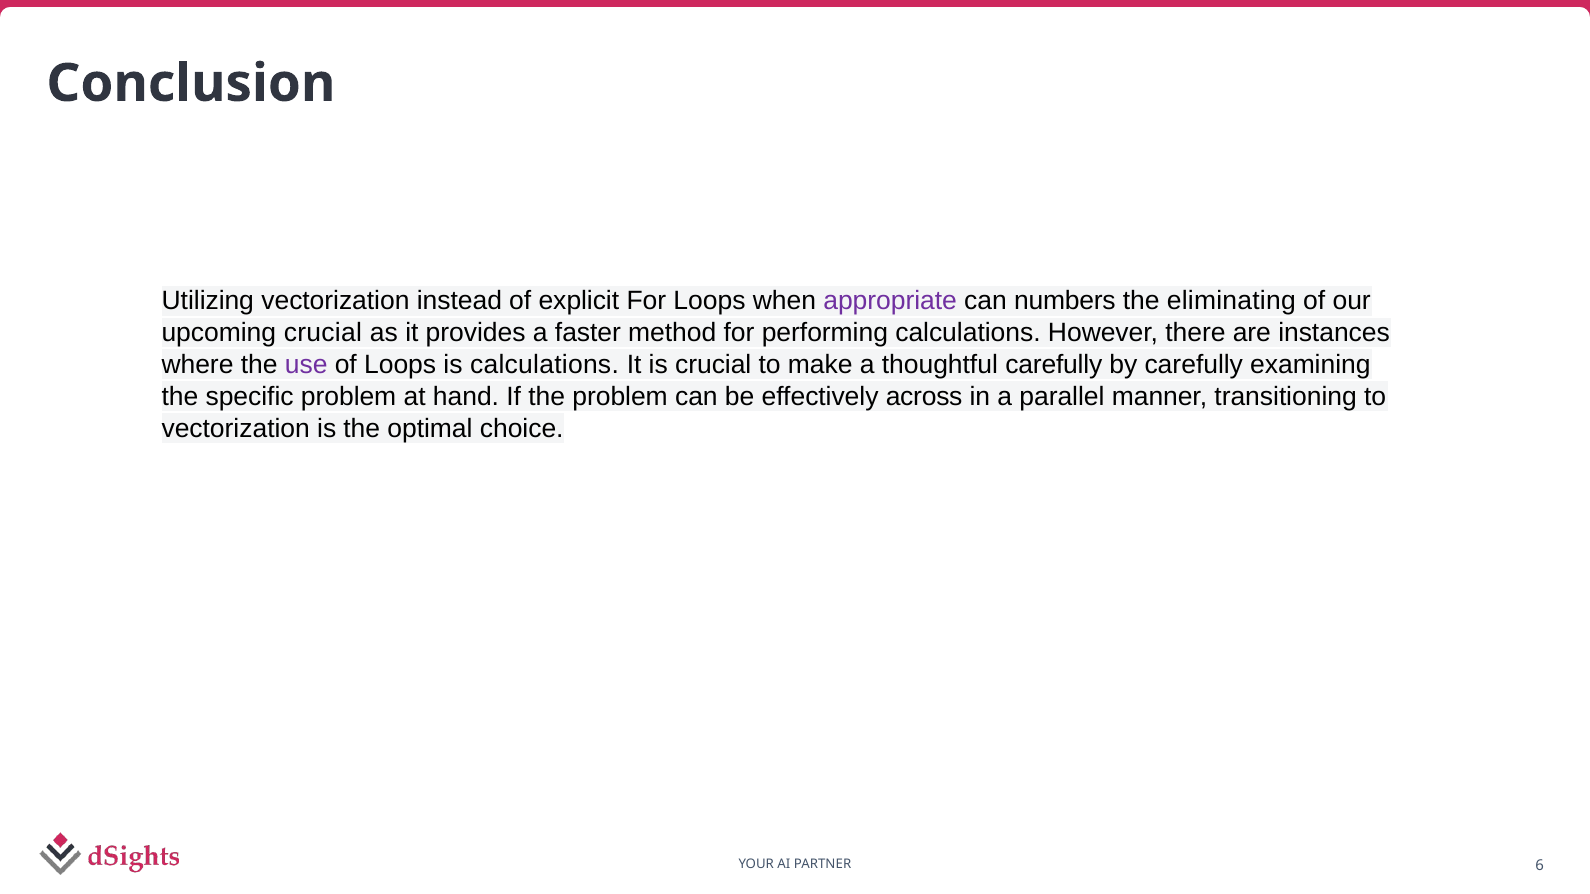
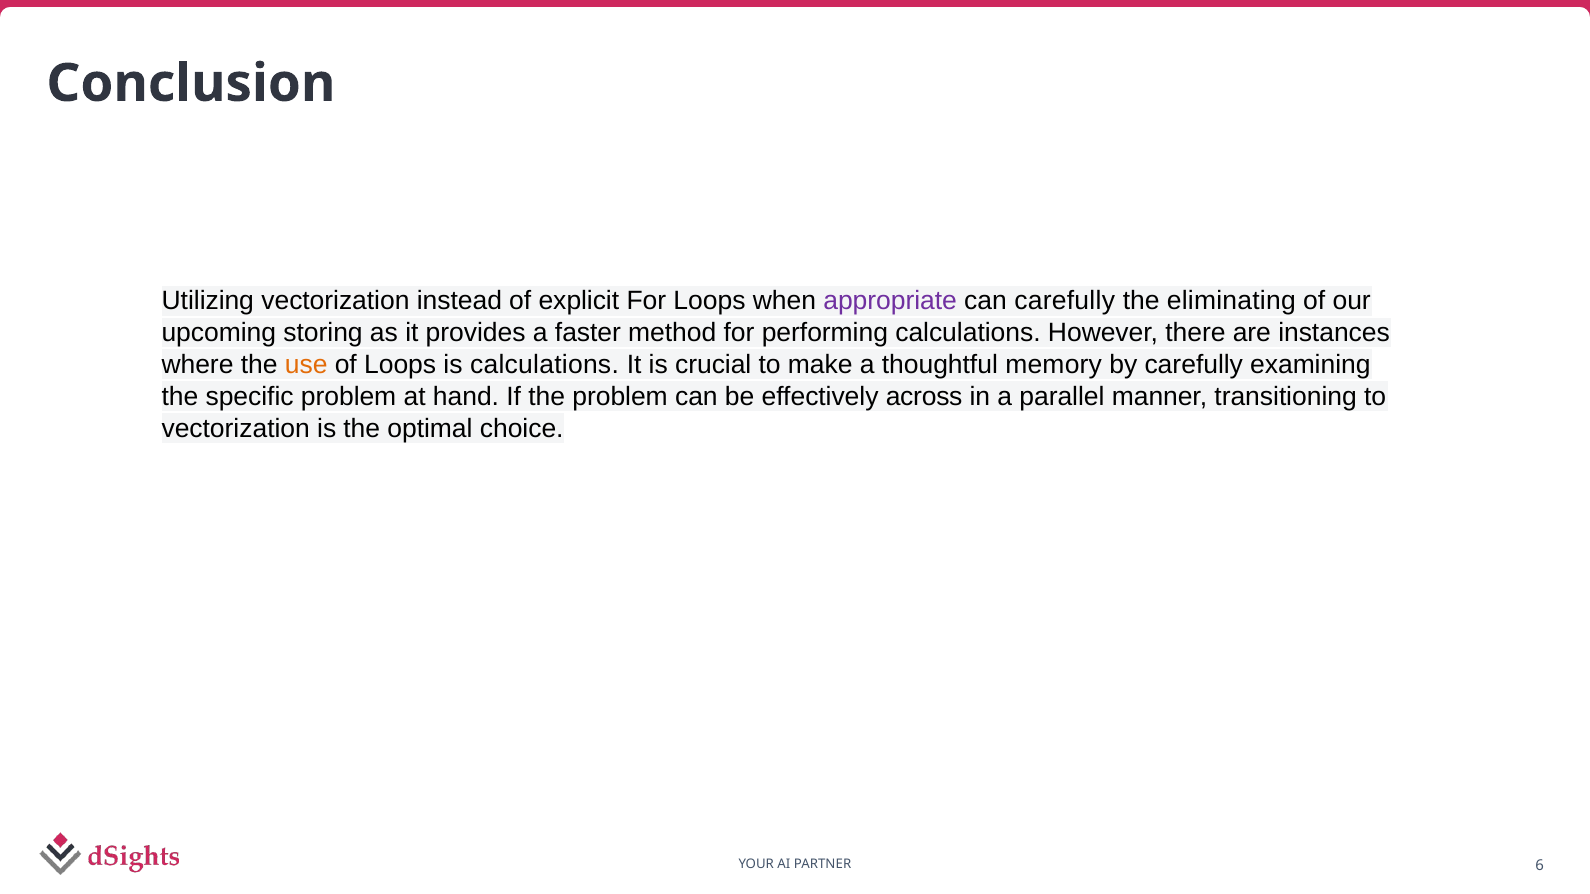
can numbers: numbers -> carefully (1065, 301)
upcoming crucial: crucial -> storing (323, 333)
use colour: purple -> orange (306, 365)
thoughtful carefully: carefully -> memory (1054, 365)
